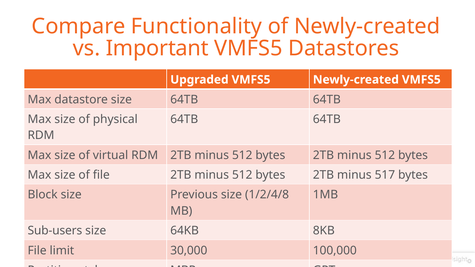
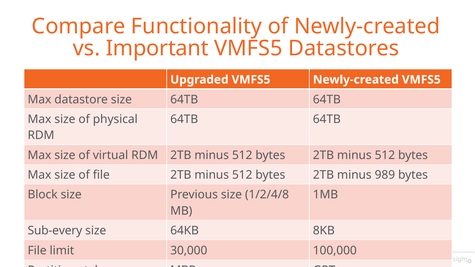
517: 517 -> 989 (385, 175)
Sub-users: Sub-users -> Sub-every (55, 231)
